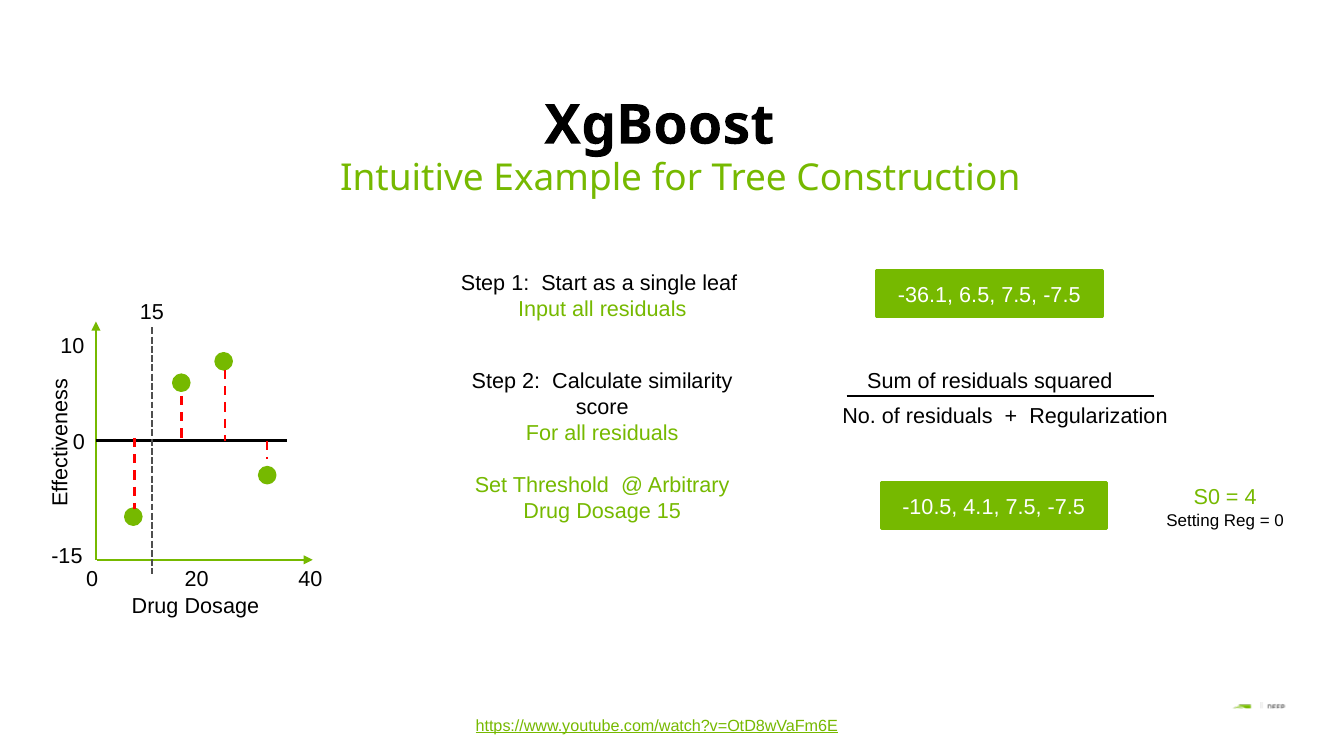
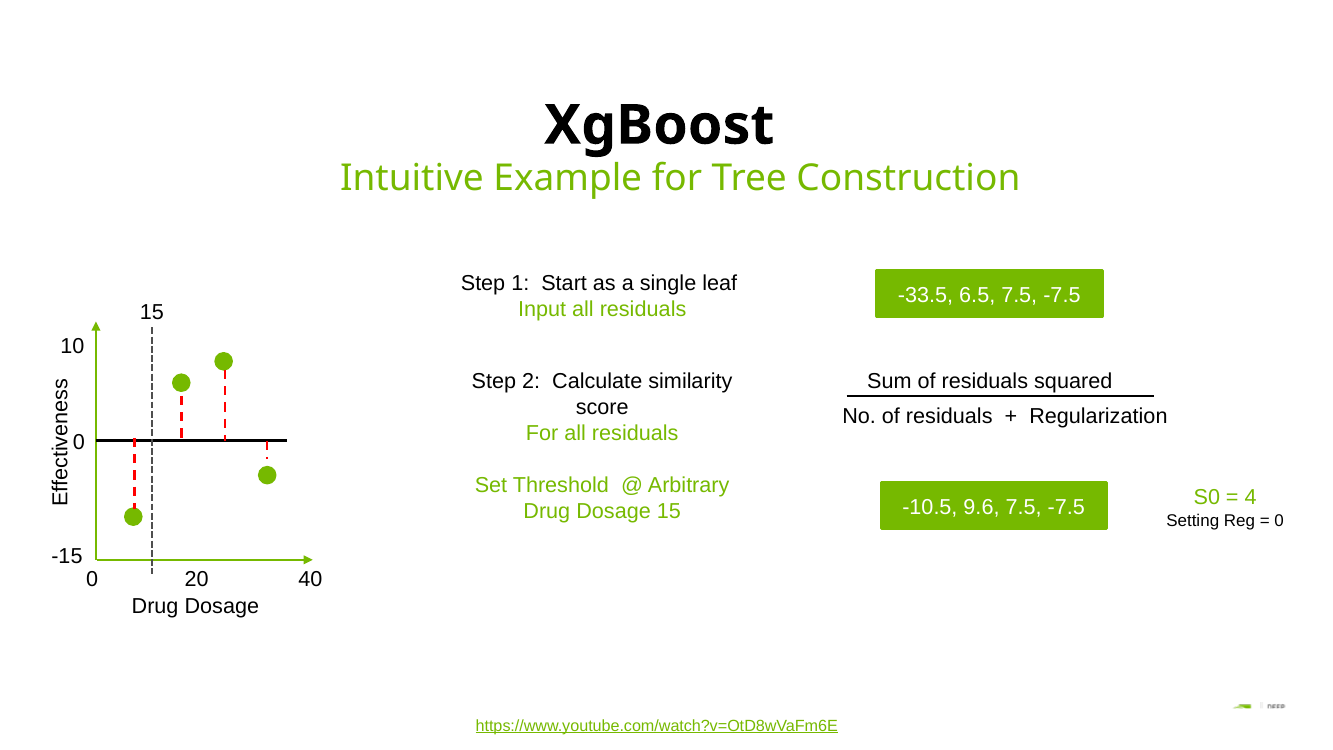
-36.1: -36.1 -> -33.5 (926, 295)
4.1: 4.1 -> 9.6 (981, 507)
